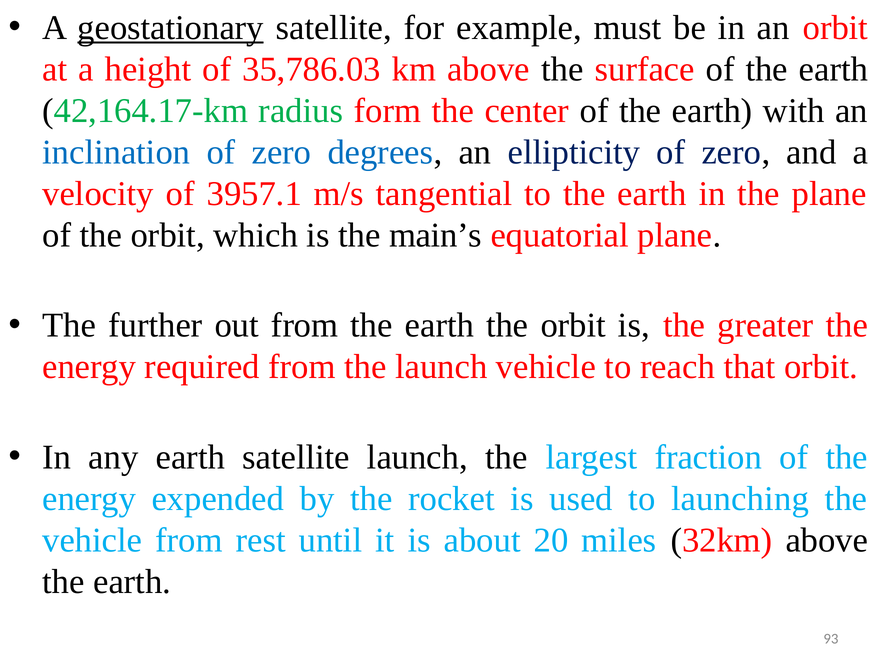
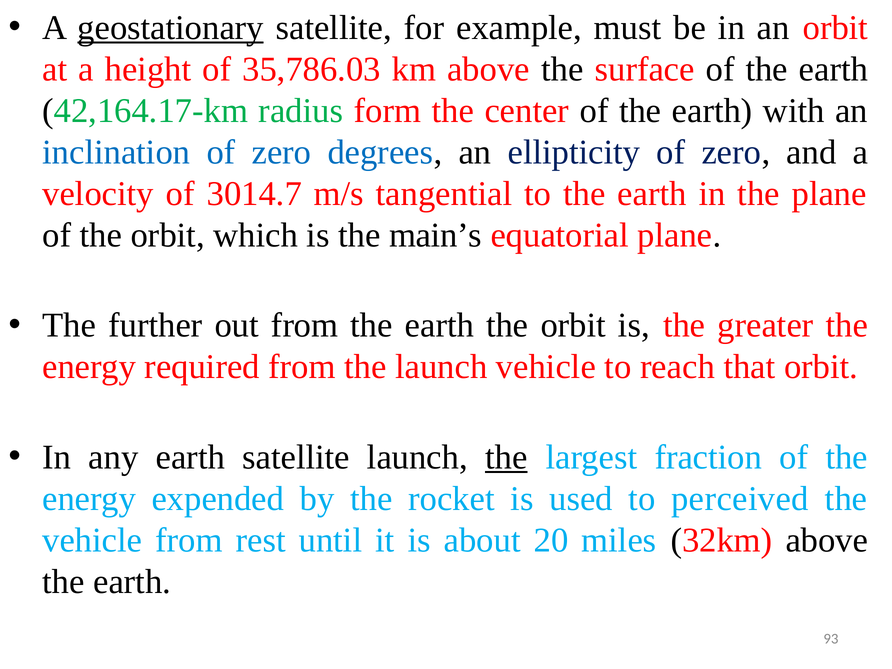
3957.1: 3957.1 -> 3014.7 (254, 194)
the underline: none -> present (506, 457)
launching: launching -> perceived (740, 499)
